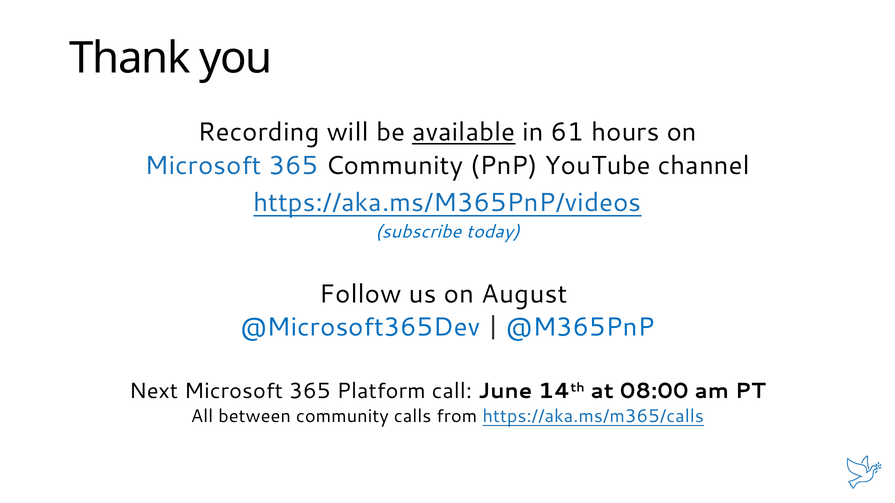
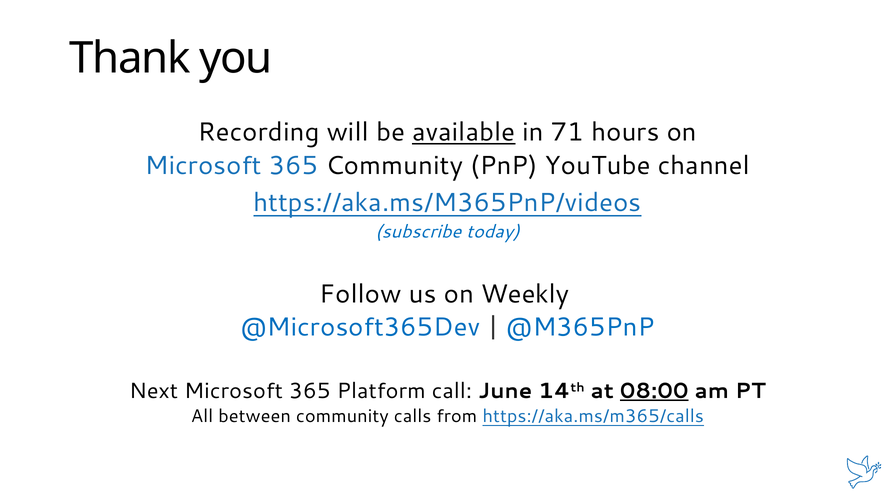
61: 61 -> 71 (567, 132)
August: August -> Weekly (525, 294)
08:00 underline: none -> present (654, 391)
